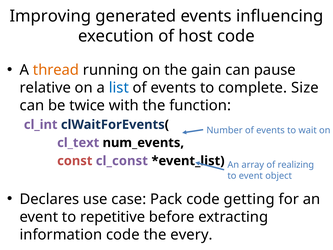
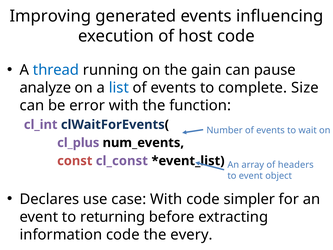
thread colour: orange -> blue (56, 70)
relative: relative -> analyze (45, 88)
twice: twice -> error (87, 105)
cl_text: cl_text -> cl_plus (78, 143)
realizing: realizing -> headers (296, 165)
case Pack: Pack -> With (166, 199)
getting: getting -> simpler (249, 199)
repetitive: repetitive -> returning (113, 217)
